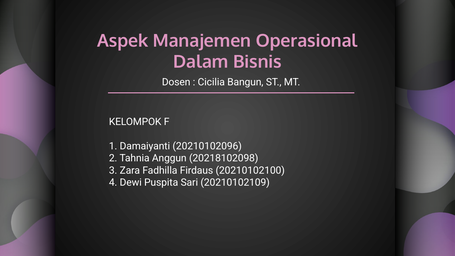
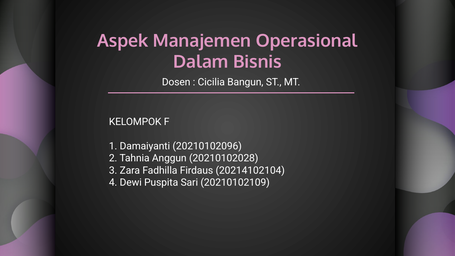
20218102098: 20218102098 -> 20210102028 (224, 158)
20210102100: 20210102100 -> 20214102104 (250, 170)
